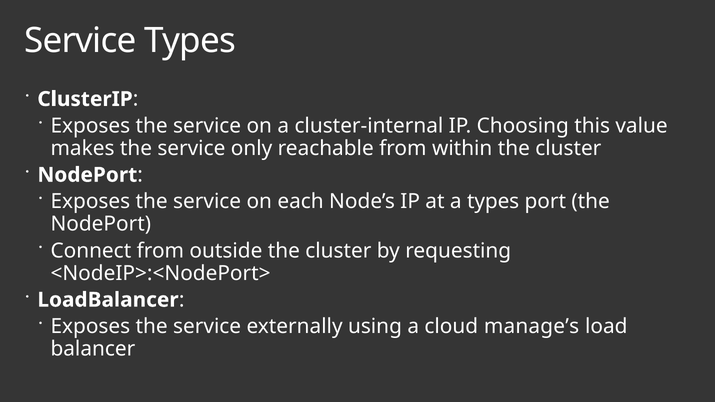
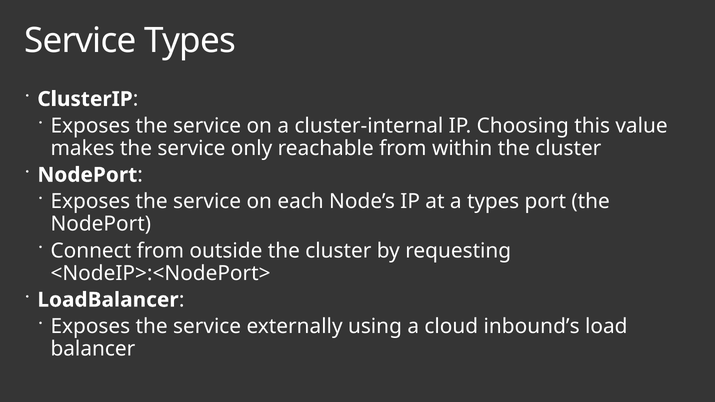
manage’s: manage’s -> inbound’s (532, 327)
